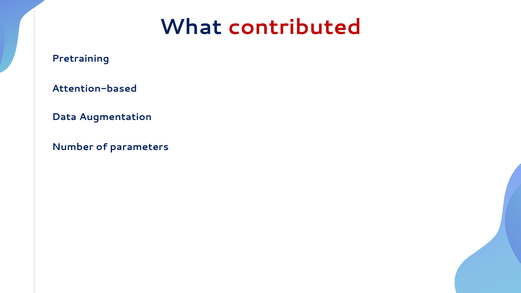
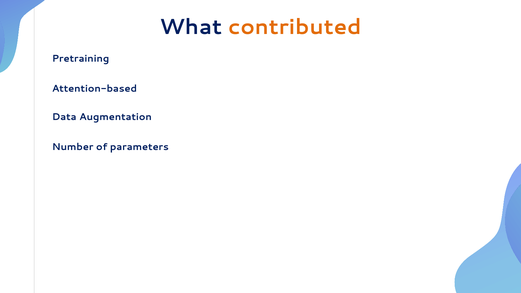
contributed colour: red -> orange (295, 27)
